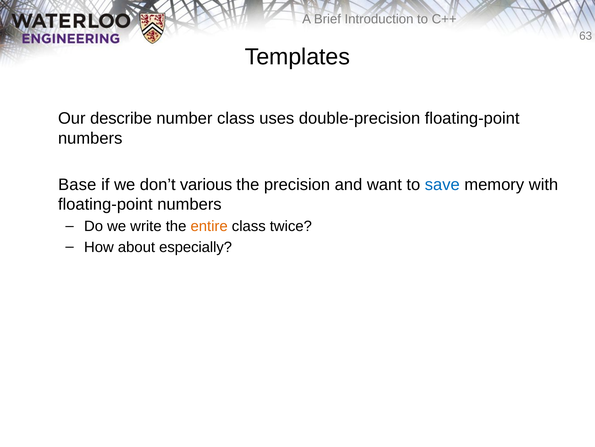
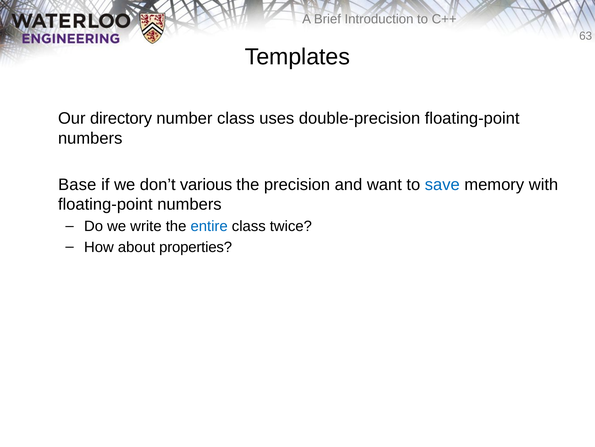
describe: describe -> directory (121, 118)
entire colour: orange -> blue (209, 226)
especially: especially -> properties (196, 247)
